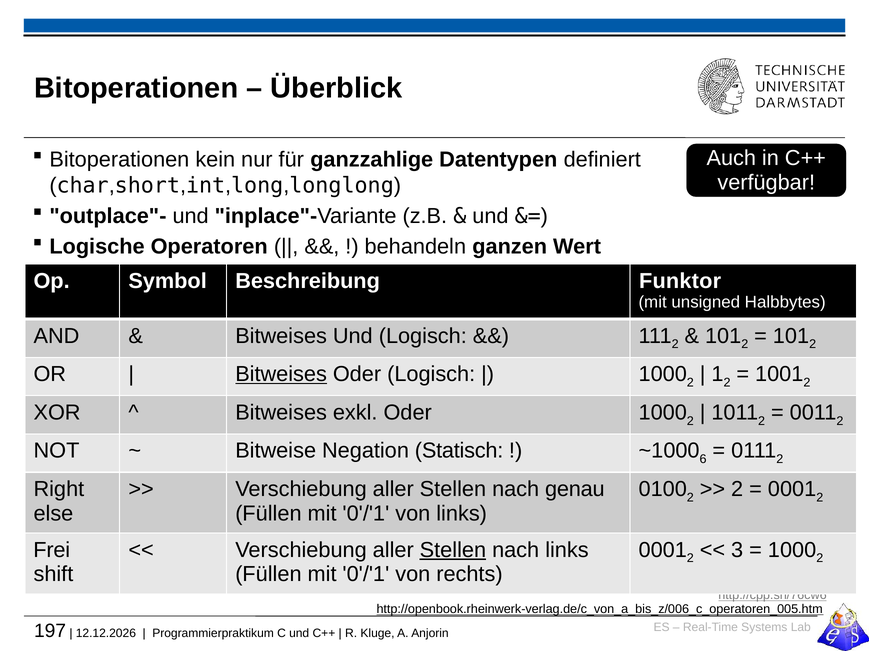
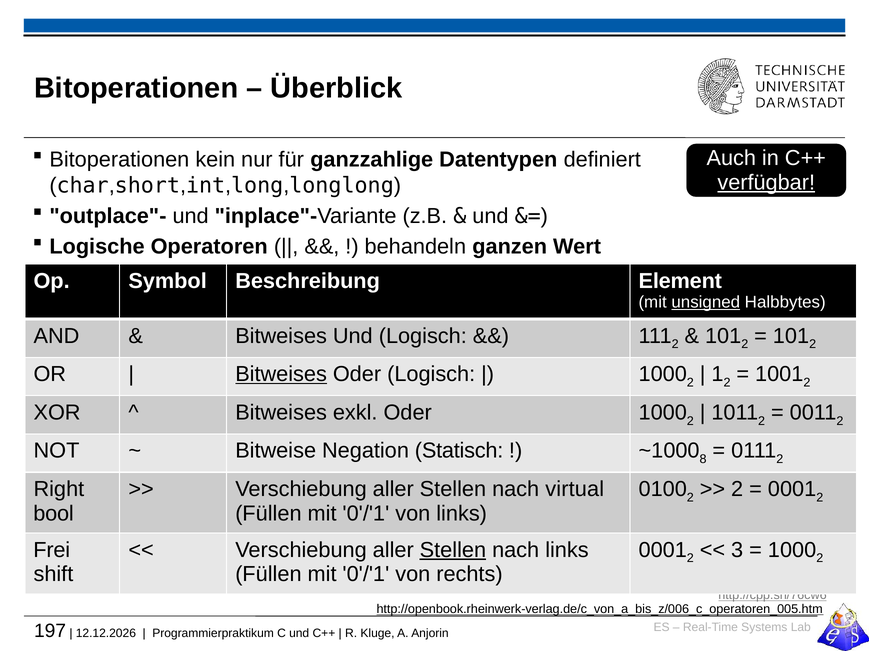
verfügbar underline: none -> present (766, 183)
Funktor: Funktor -> Element (680, 281)
unsigned underline: none -> present (706, 303)
6: 6 -> 8 (703, 460)
genau: genau -> virtual (575, 490)
else: else -> bool (54, 514)
